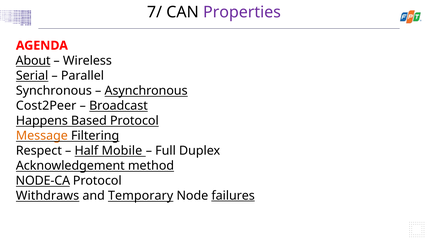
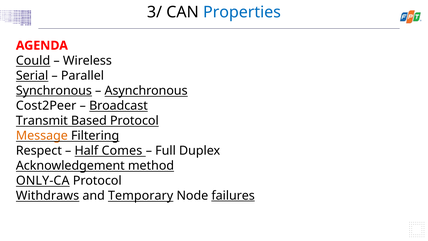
7/: 7/ -> 3/ (155, 12)
Properties colour: purple -> blue (242, 12)
About: About -> Could (33, 61)
Synchronous underline: none -> present (54, 90)
Happens: Happens -> Transmit (42, 120)
Mobile: Mobile -> Comes (122, 150)
NODE-CA: NODE-CA -> ONLY-CA (43, 180)
